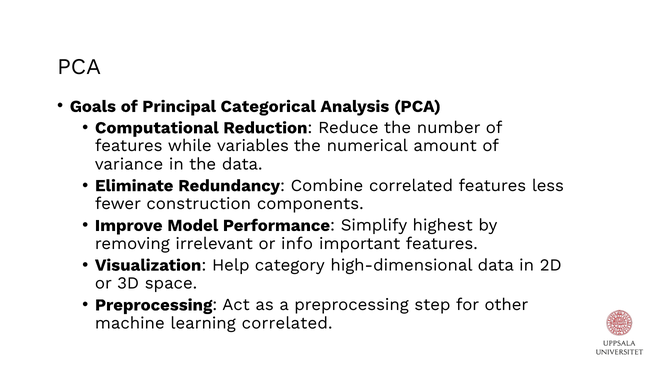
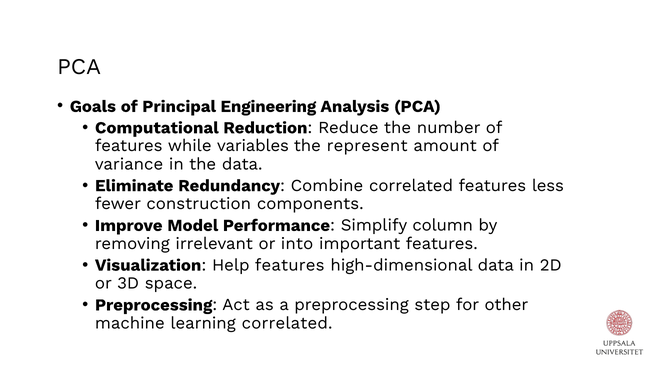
Categorical: Categorical -> Engineering (268, 106)
numerical: numerical -> represent (367, 146)
highest: highest -> column (443, 225)
info: info -> into (297, 243)
Help category: category -> features (290, 265)
